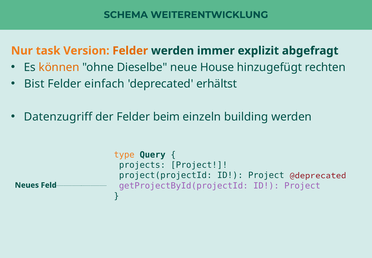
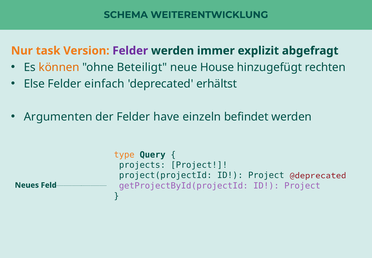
Felder colour: orange -> purple (130, 51)
Dieselbe: Dieselbe -> Beteiligt (142, 67)
Bist: Bist -> Else (34, 84)
Datenzugriff: Datenzugriff -> Argumenten (58, 117)
beim: beim -> have (166, 117)
building: building -> befindet (246, 117)
